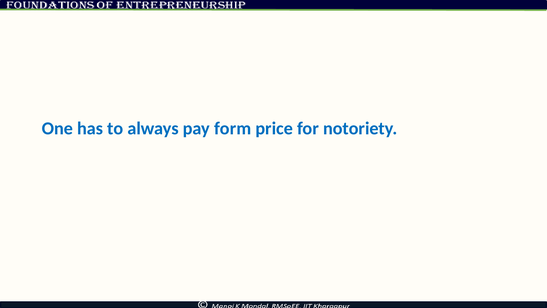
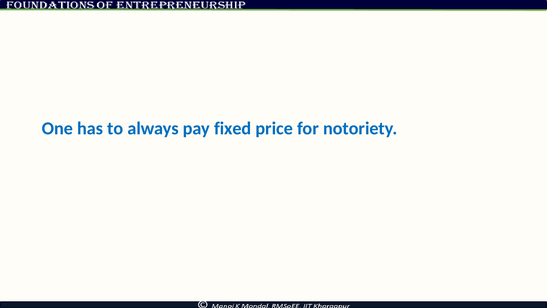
form: form -> fixed (233, 128)
